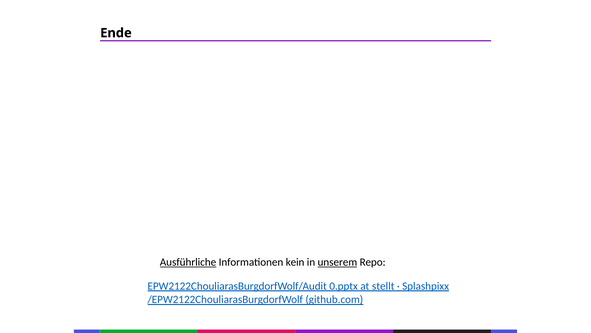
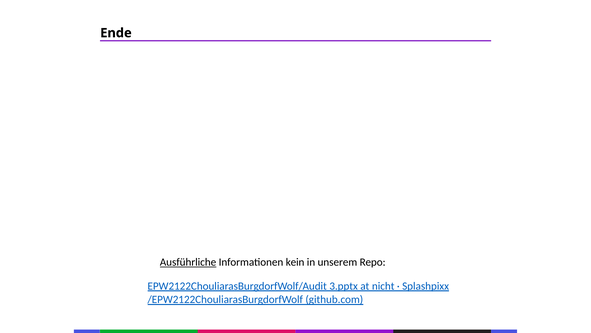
unserem underline: present -> none (337, 262)
0.pptx: 0.pptx -> 3.pptx (344, 286)
stellt: stellt -> nicht (383, 286)
